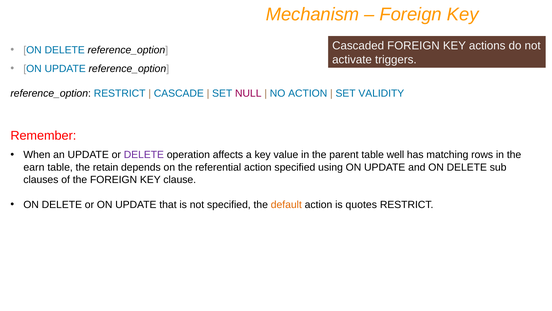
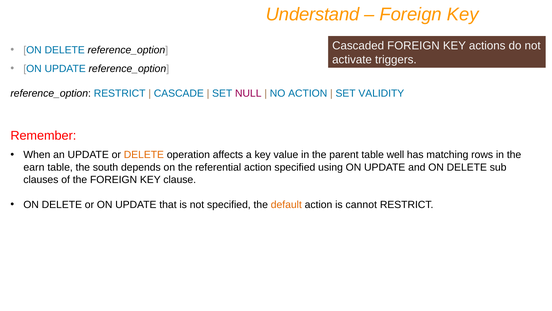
Mechanism: Mechanism -> Understand (313, 14)
DELETE colour: purple -> orange (144, 155)
retain: retain -> south (106, 167)
quotes: quotes -> cannot (361, 204)
